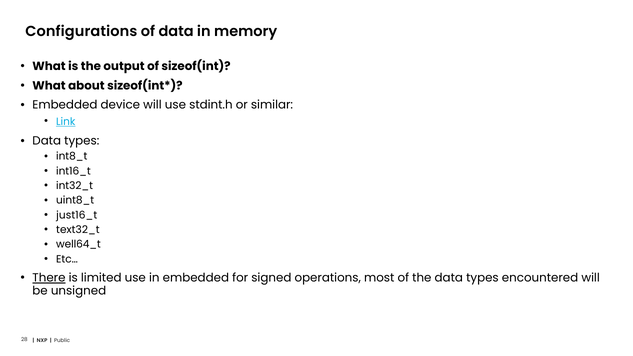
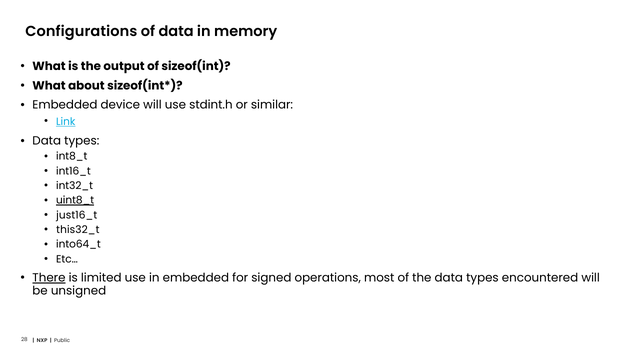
uint8_t underline: none -> present (75, 201)
text32_t: text32_t -> this32_t (78, 230)
well64_t: well64_t -> into64_t (78, 245)
